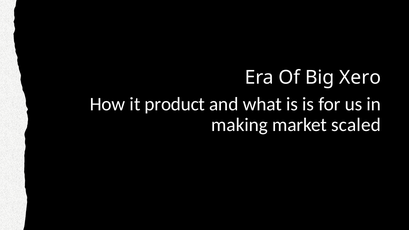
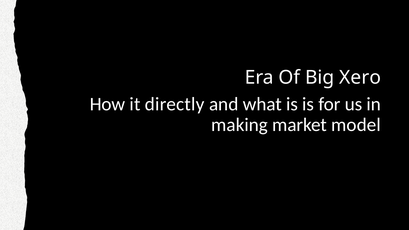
product: product -> directly (175, 104)
scaled: scaled -> model (356, 125)
